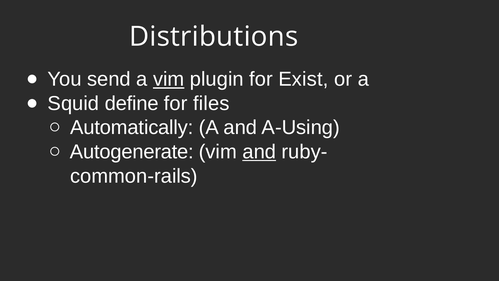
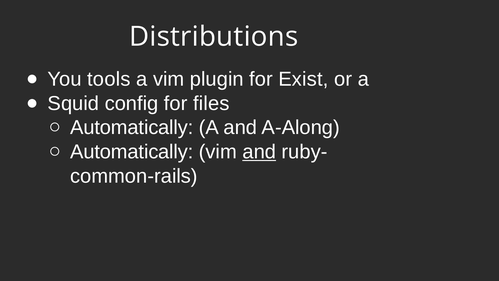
send: send -> tools (109, 79)
vim underline: present -> none (169, 79)
define: define -> config (132, 103)
A-Using: A-Using -> A-Along (301, 128)
Autogenerate: Autogenerate -> Automatically (132, 152)
